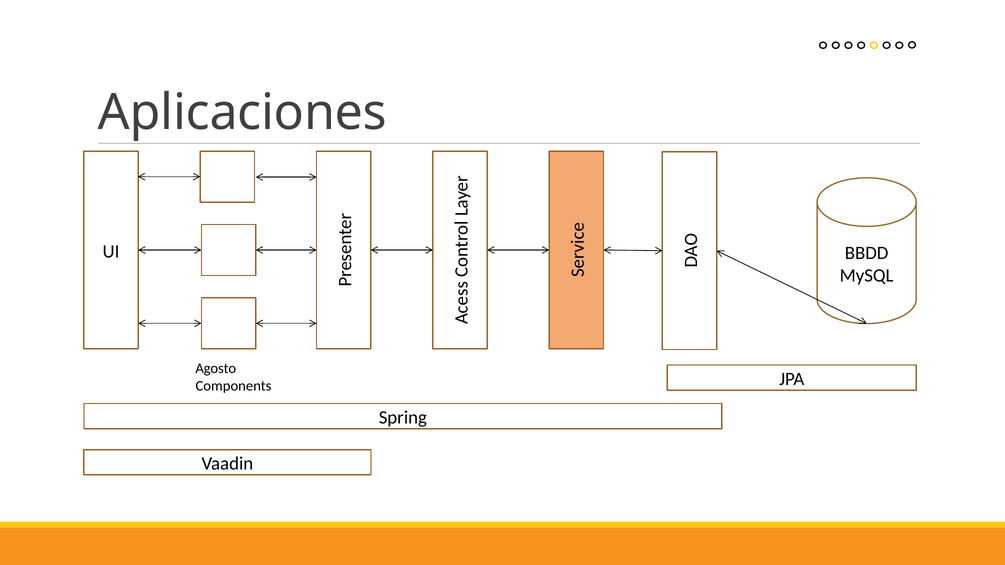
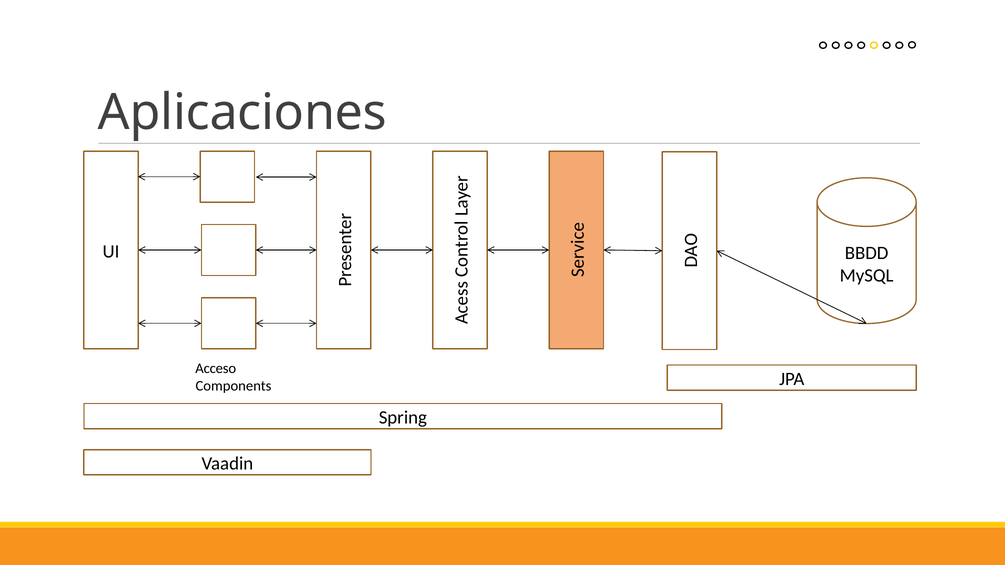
Agosto: Agosto -> Acceso (216, 369)
